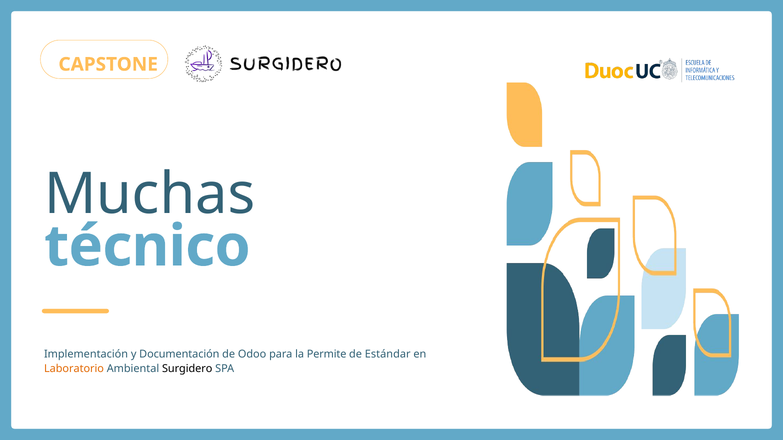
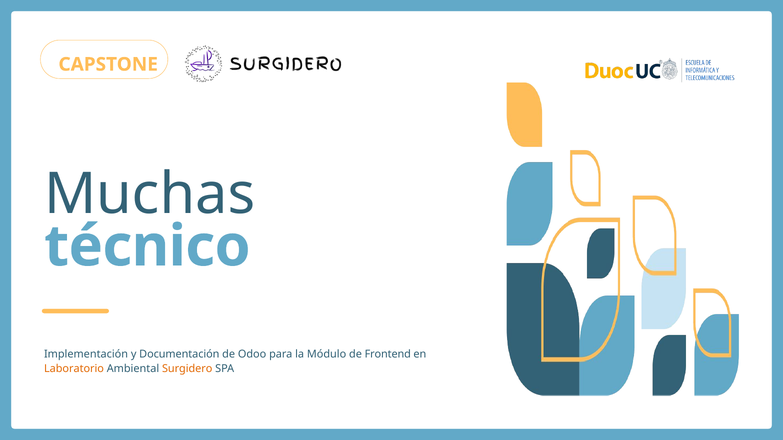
Permite: Permite -> Módulo (327, 355)
Estándar: Estándar -> Frontend (388, 355)
Surgidero colour: black -> orange (187, 369)
